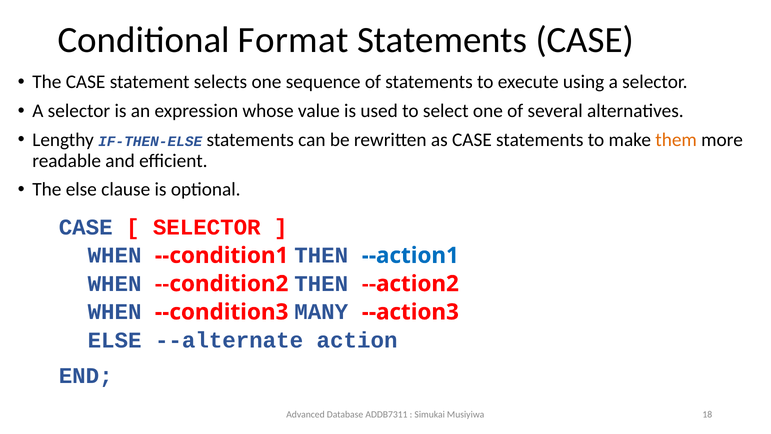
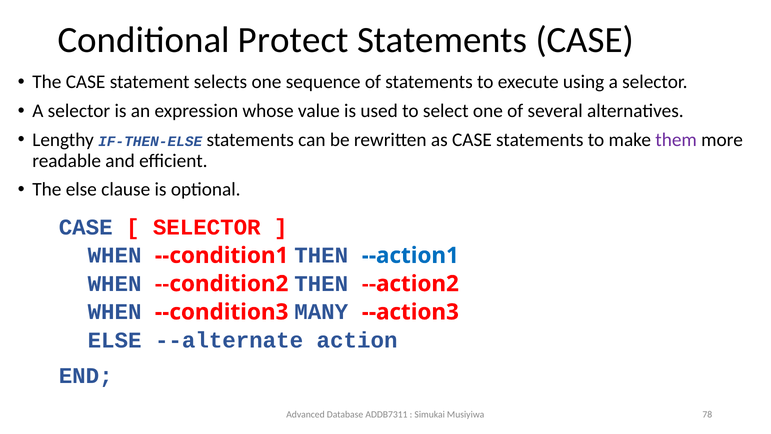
Format: Format -> Protect (293, 40)
them colour: orange -> purple (676, 140)
18: 18 -> 78 (707, 414)
